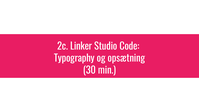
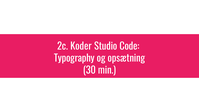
Linker: Linker -> Koder (81, 46)
